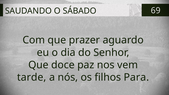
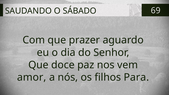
tarde: tarde -> amor (32, 77)
